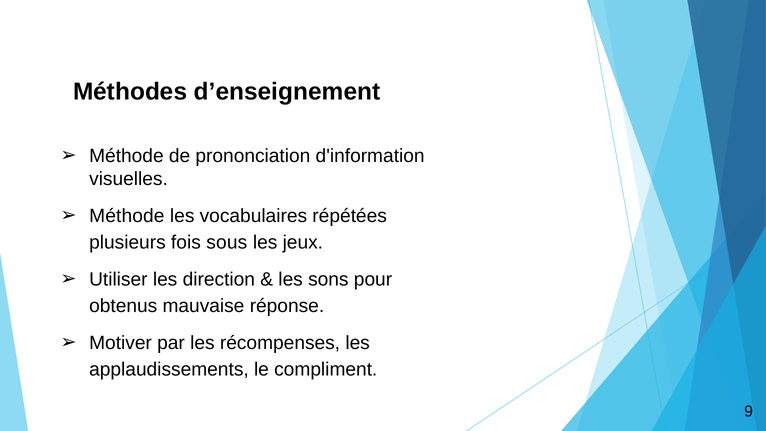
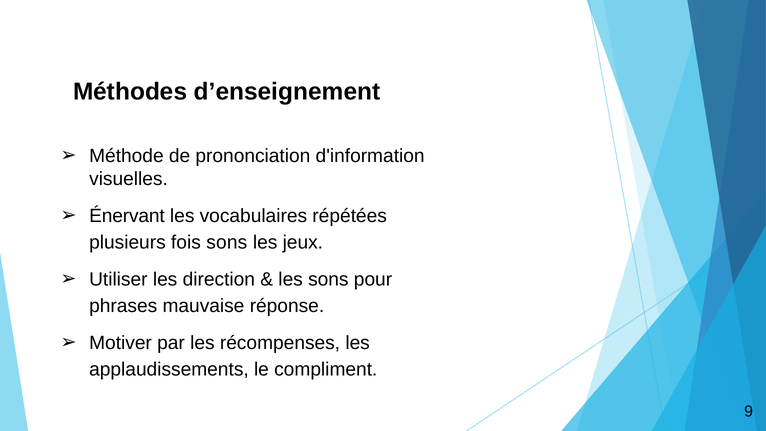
Méthode: Méthode -> Énervant (127, 216)
fois sous: sous -> sons (227, 242)
obtenus: obtenus -> phrases (123, 306)
